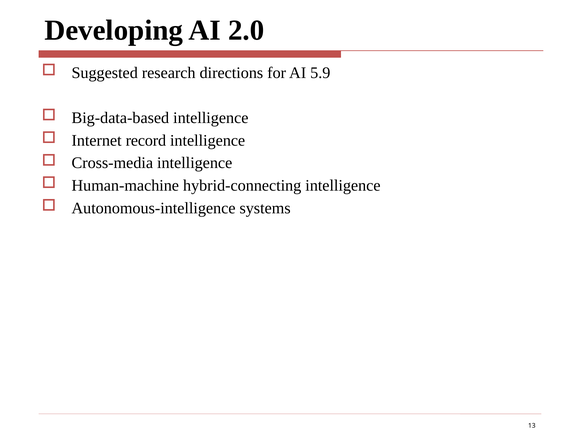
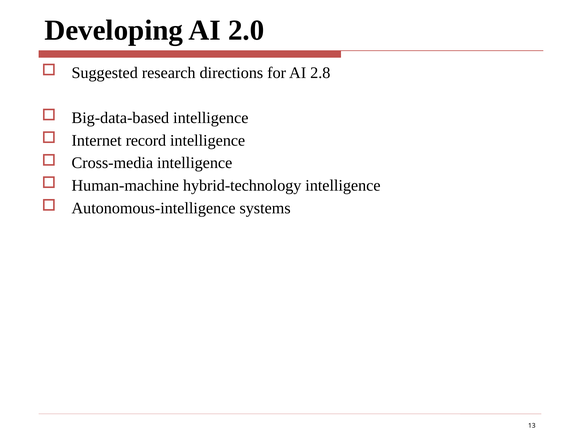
5.9: 5.9 -> 2.8 (320, 73)
hybrid-connecting: hybrid-connecting -> hybrid-technology (242, 186)
